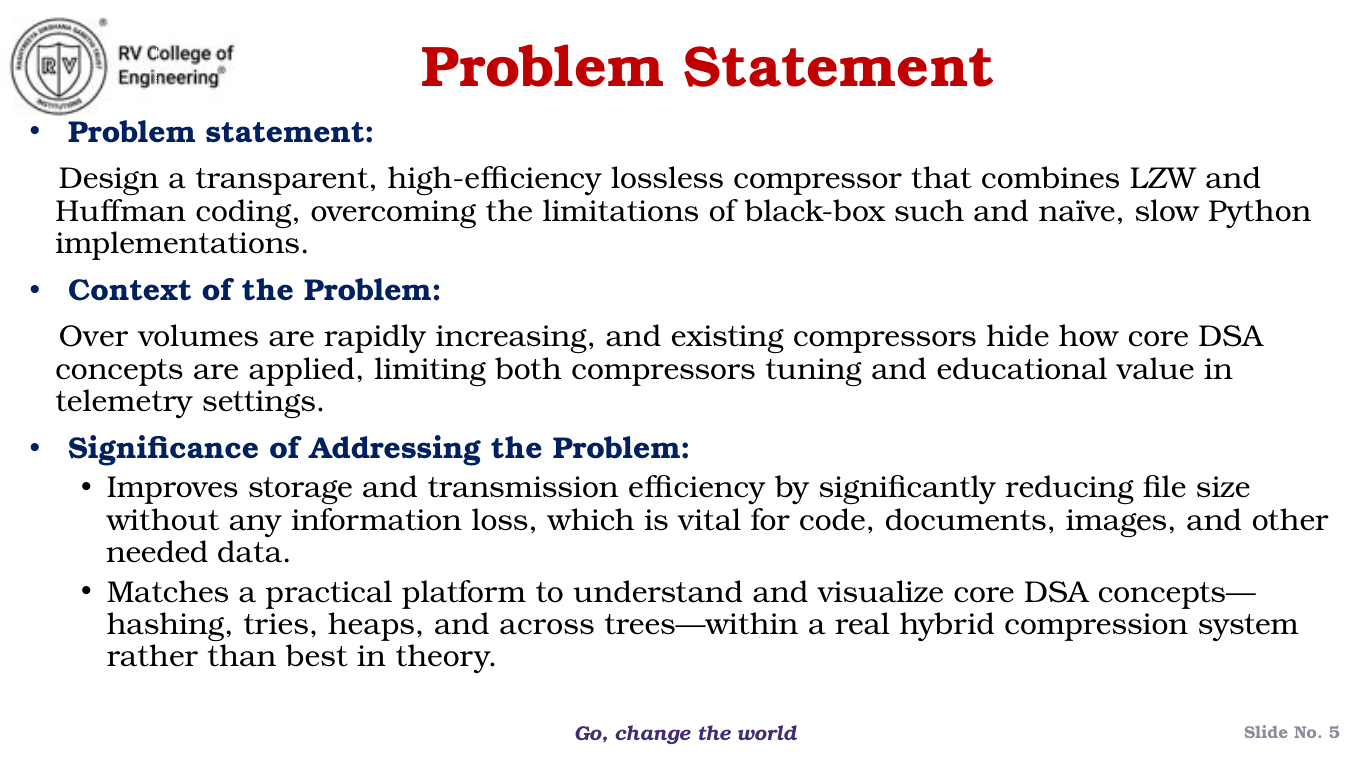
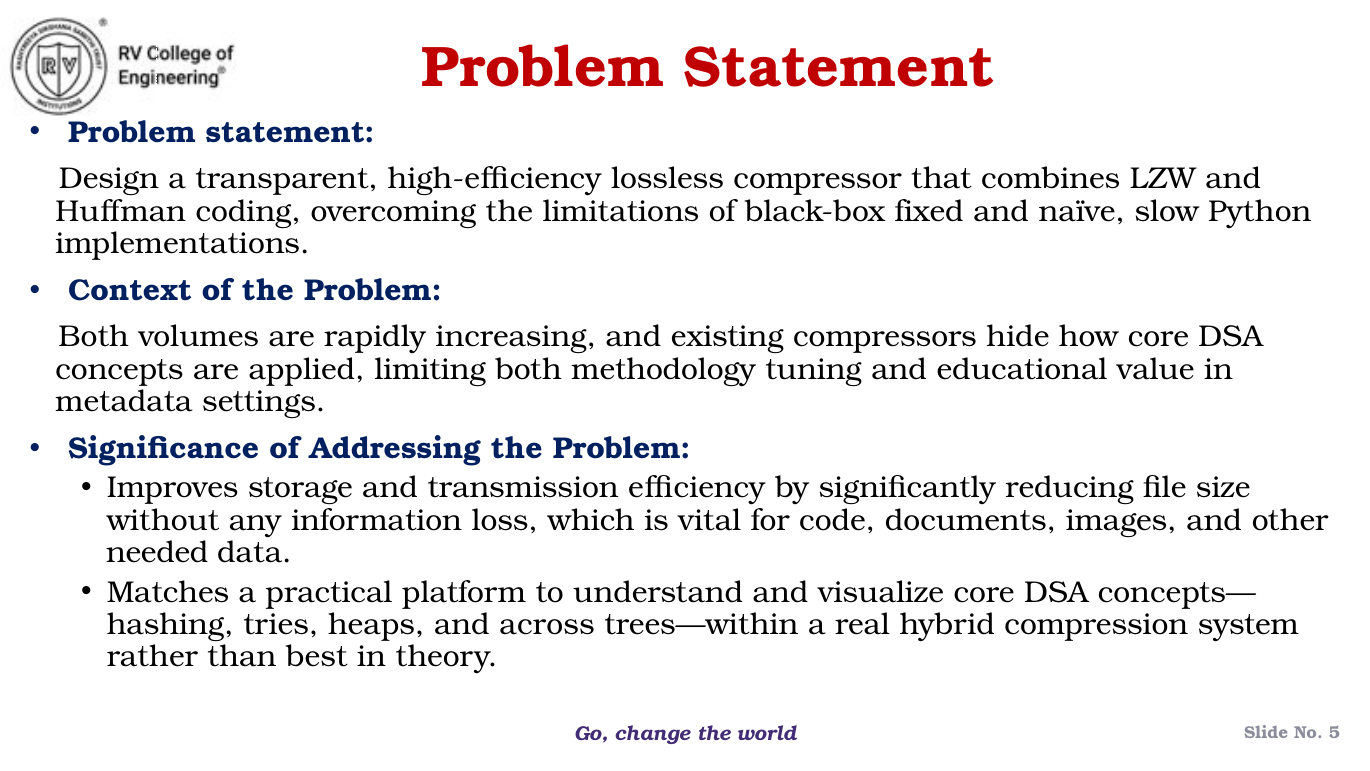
such: such -> fixed (929, 211)
Over: Over -> Both (94, 337)
both compressors: compressors -> methodology (664, 369)
telemetry: telemetry -> metadata (124, 402)
